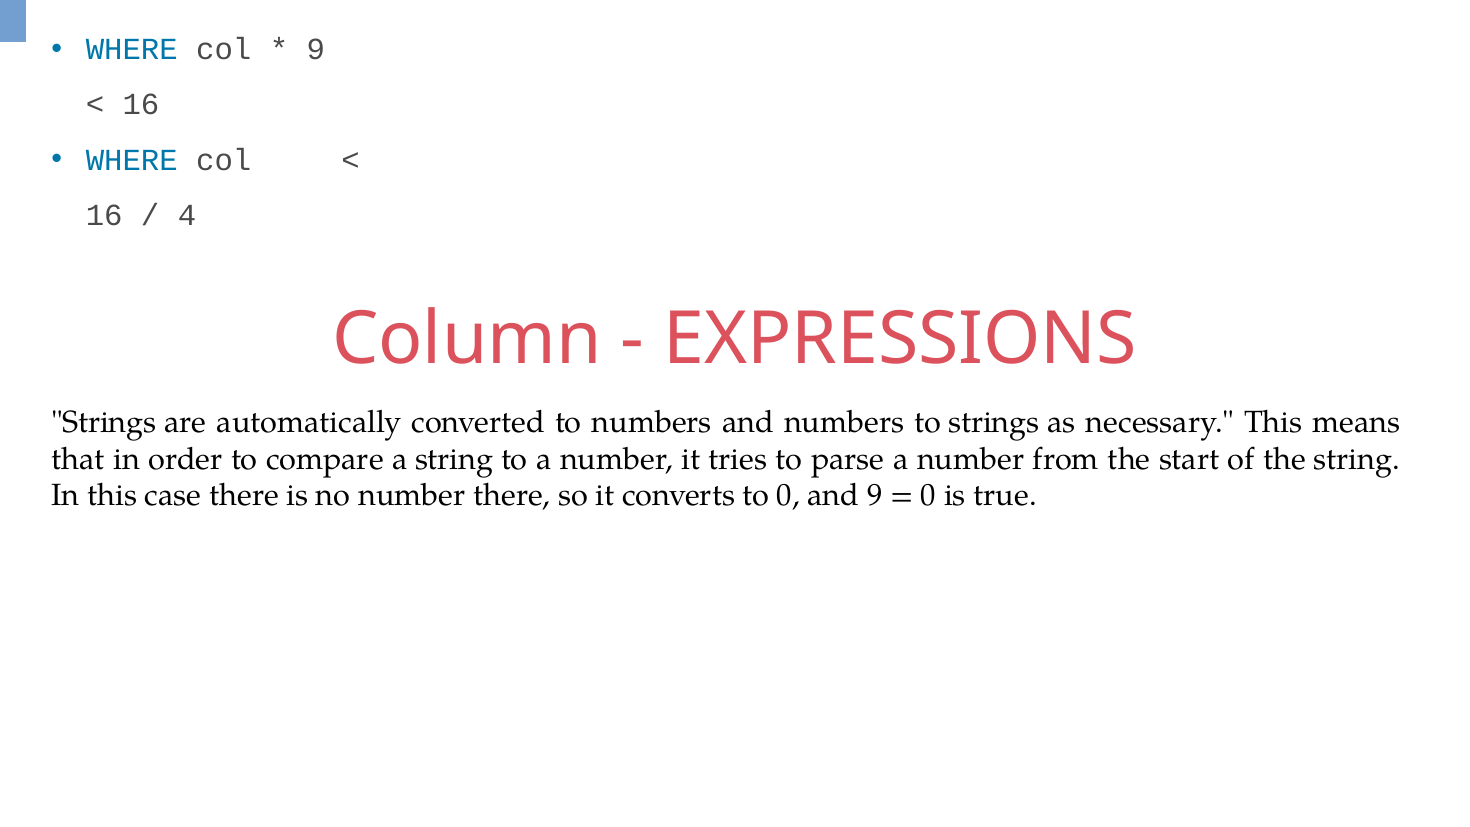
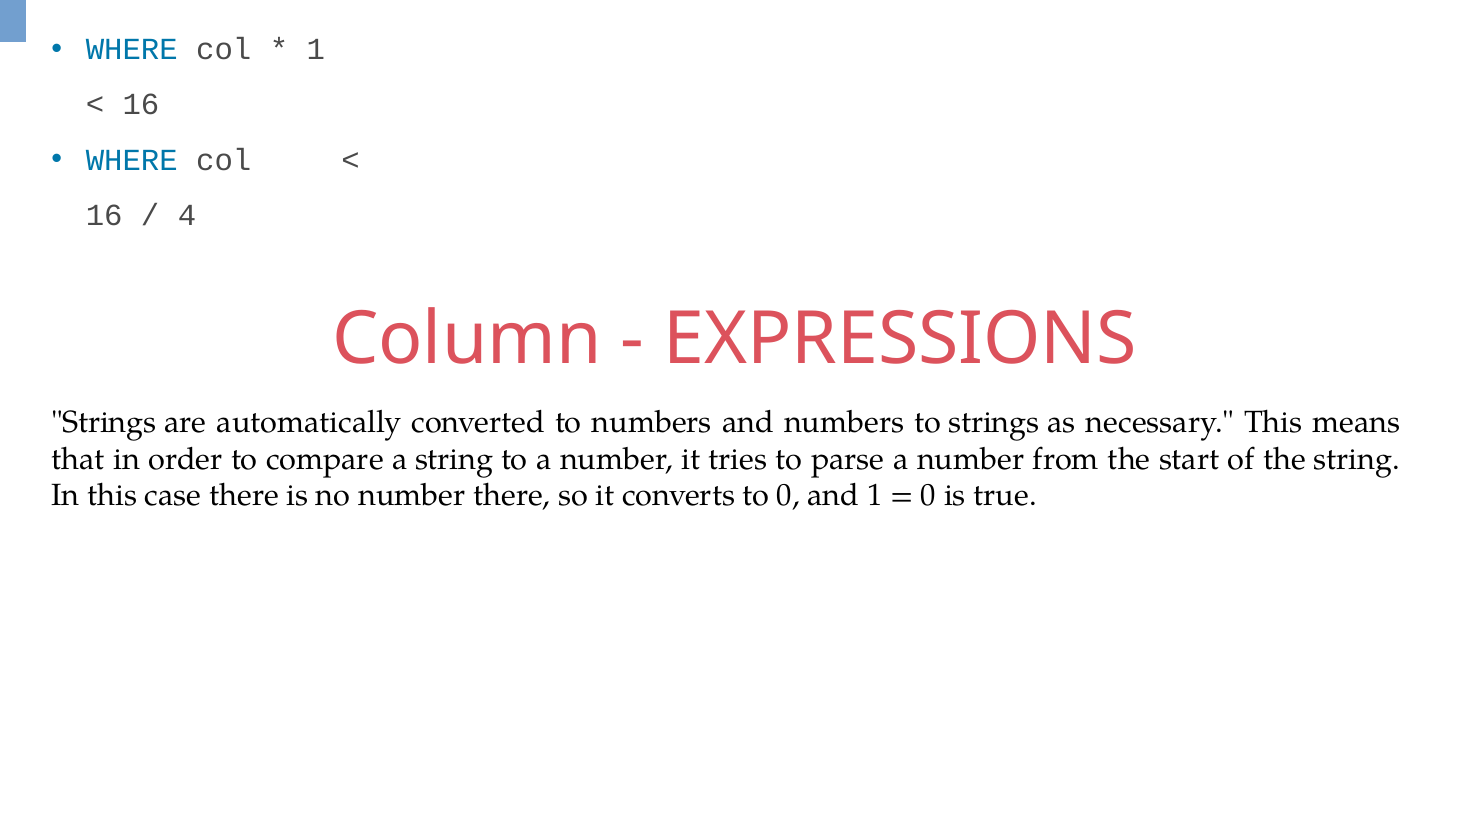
9: 9 -> 1 (316, 50)
and 9: 9 -> 1 (875, 496)
